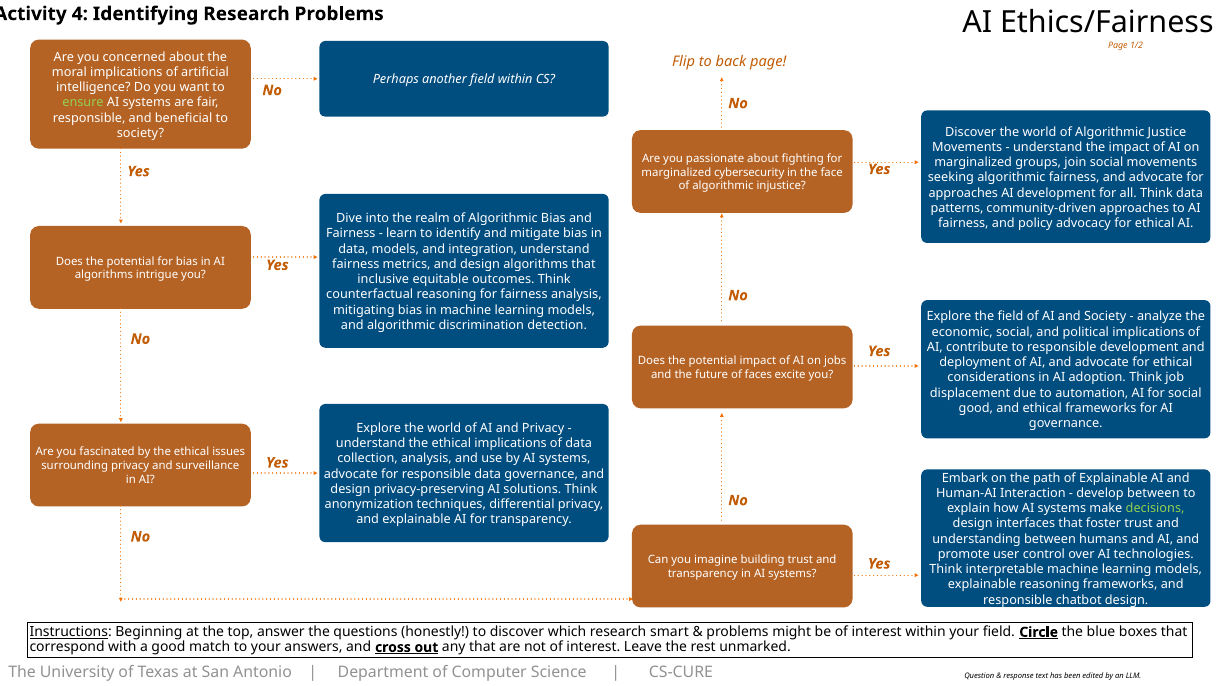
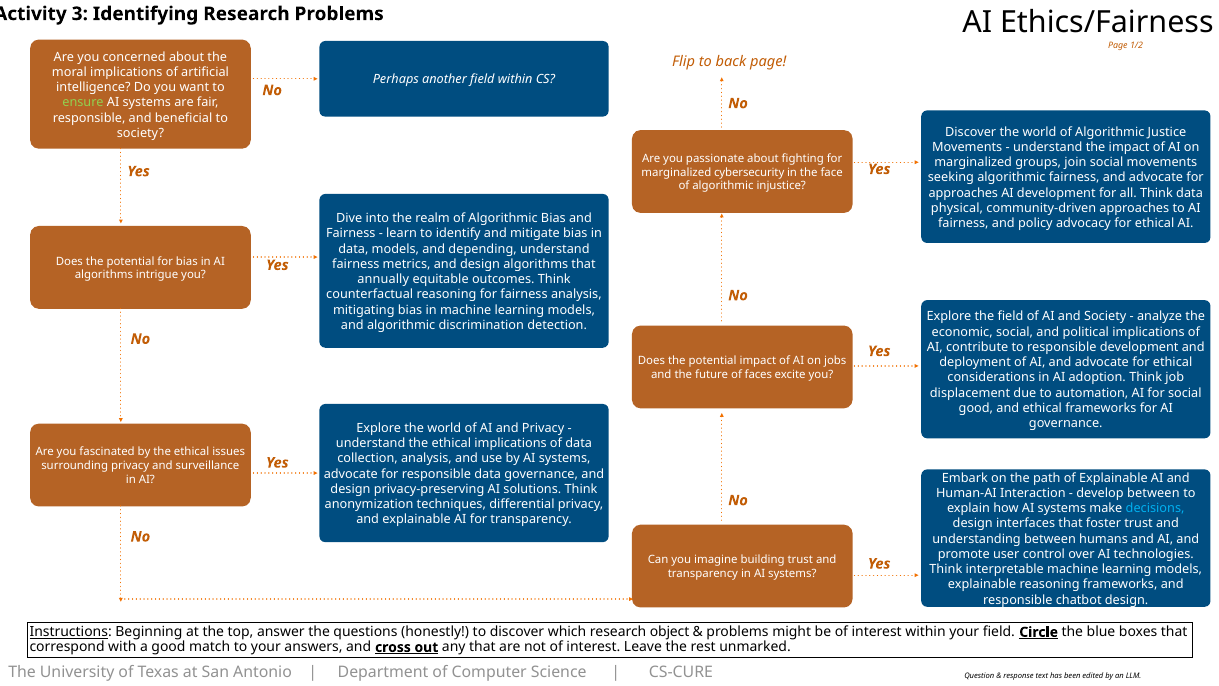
4: 4 -> 3 (80, 14)
patterns: patterns -> physical (957, 208)
integration: integration -> depending (483, 249)
inclusive: inclusive -> annually (383, 279)
decisions colour: light green -> light blue (1155, 508)
smart: smart -> object (670, 632)
